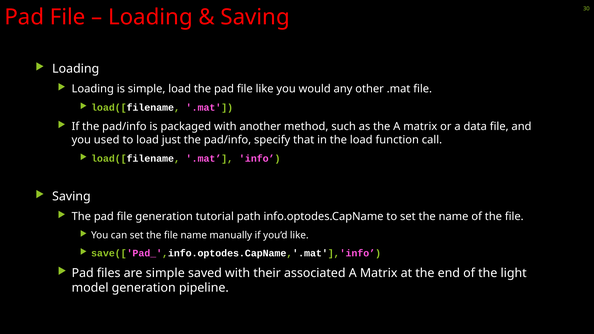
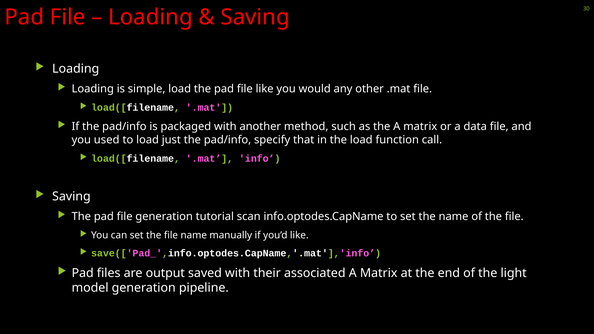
path: path -> scan (249, 217)
are simple: simple -> output (165, 273)
